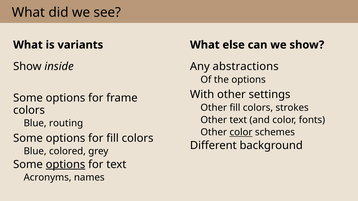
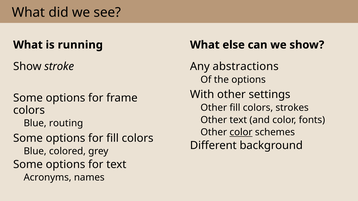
variants: variants -> running (80, 45)
inside: inside -> stroke (59, 67)
options underline: present -> none (65, 165)
